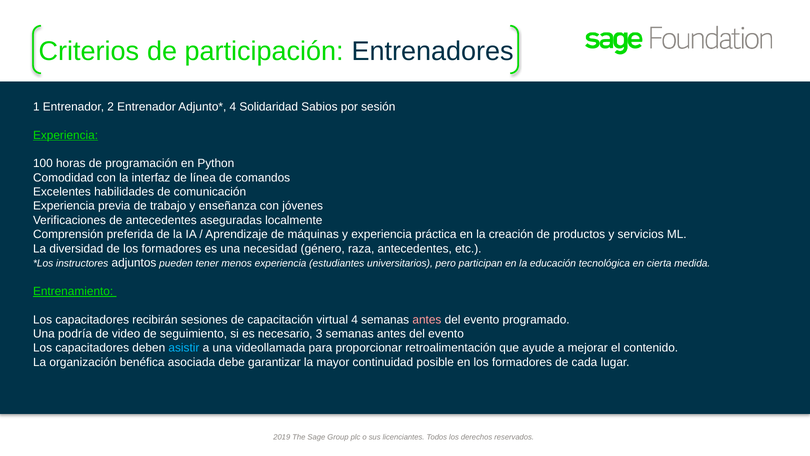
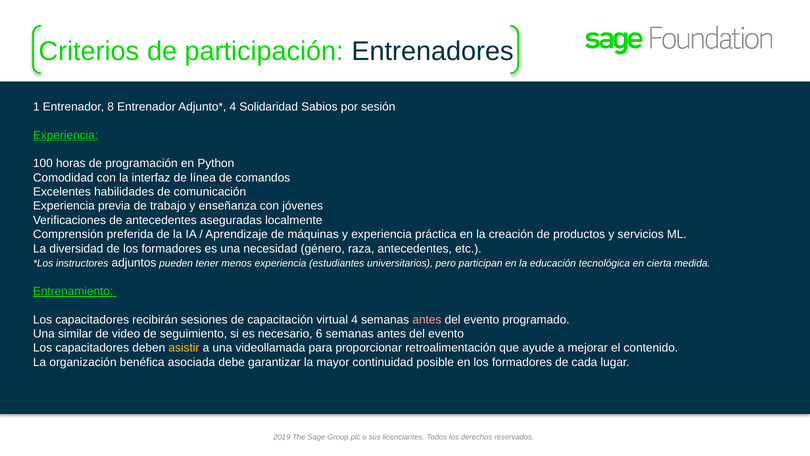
2: 2 -> 8 (111, 107)
podría: podría -> similar (75, 334)
3: 3 -> 6 (319, 334)
asistir colour: light blue -> yellow (184, 348)
